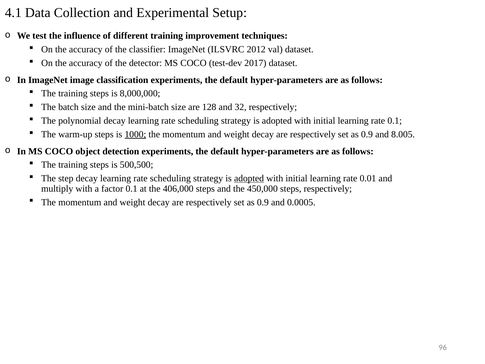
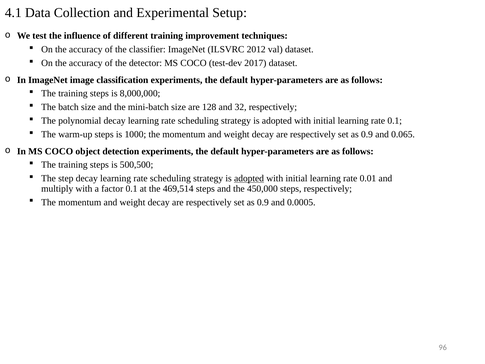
1000 underline: present -> none (135, 134)
8.005: 8.005 -> 0.065 (403, 134)
406,000: 406,000 -> 469,514 (178, 189)
